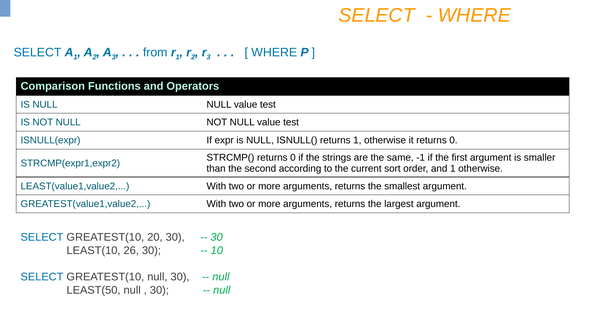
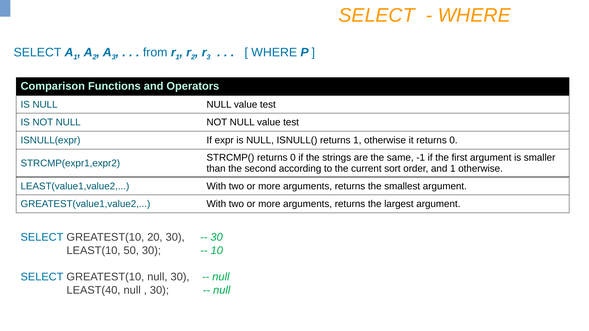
26: 26 -> 50 (131, 251)
LEAST(50: LEAST(50 -> LEAST(40 (94, 290)
